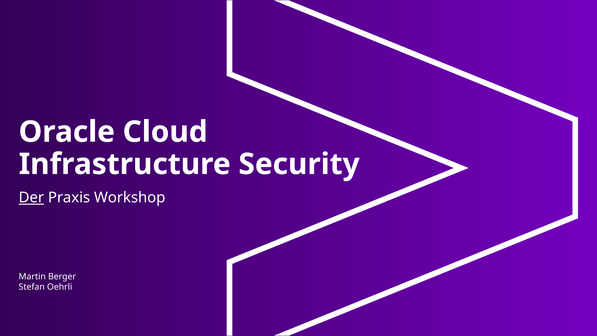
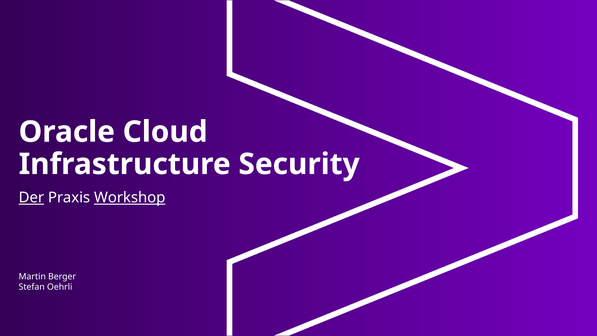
Workshop underline: none -> present (130, 198)
